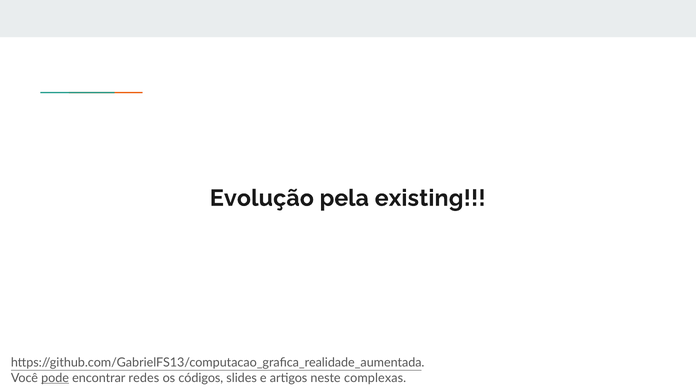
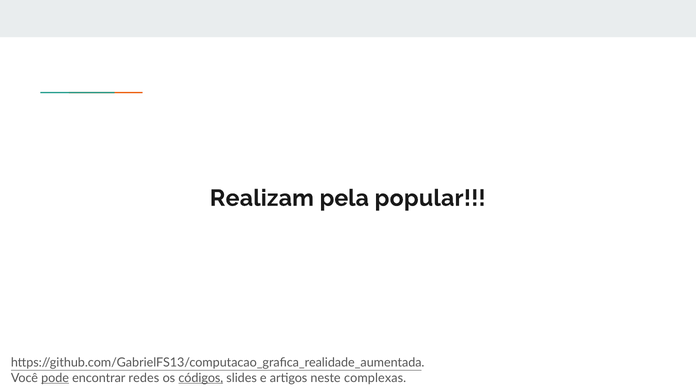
Evolução: Evolução -> Realizam (262, 198)
existing: existing -> popular (430, 198)
códigos underline: none -> present (201, 377)
